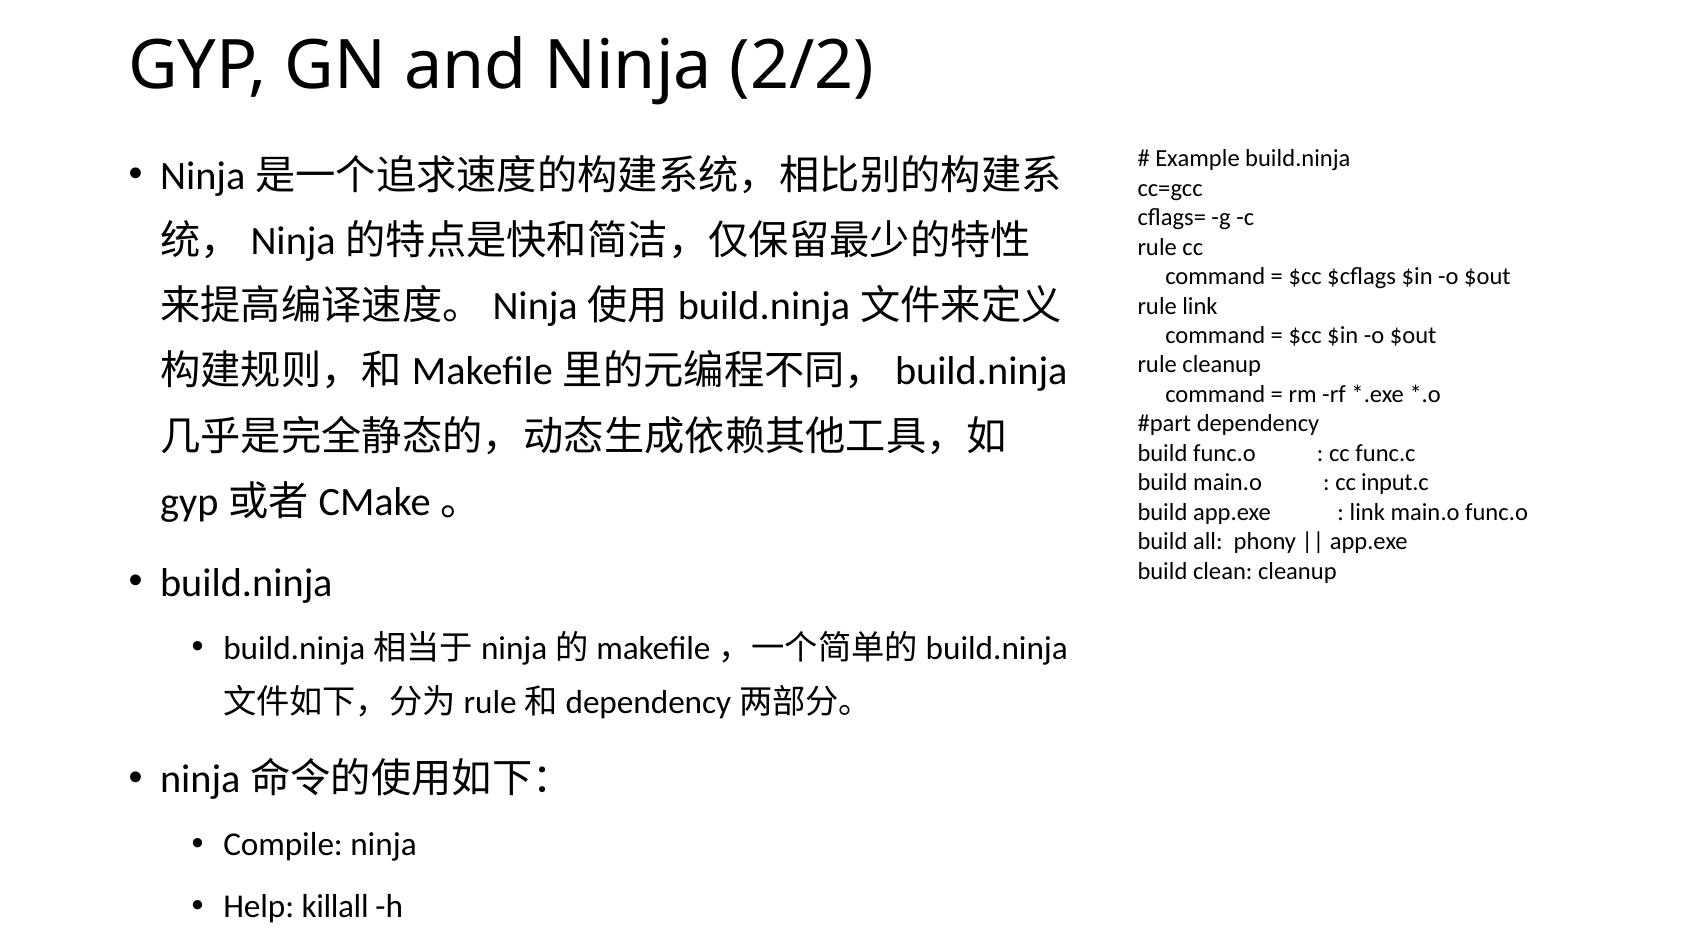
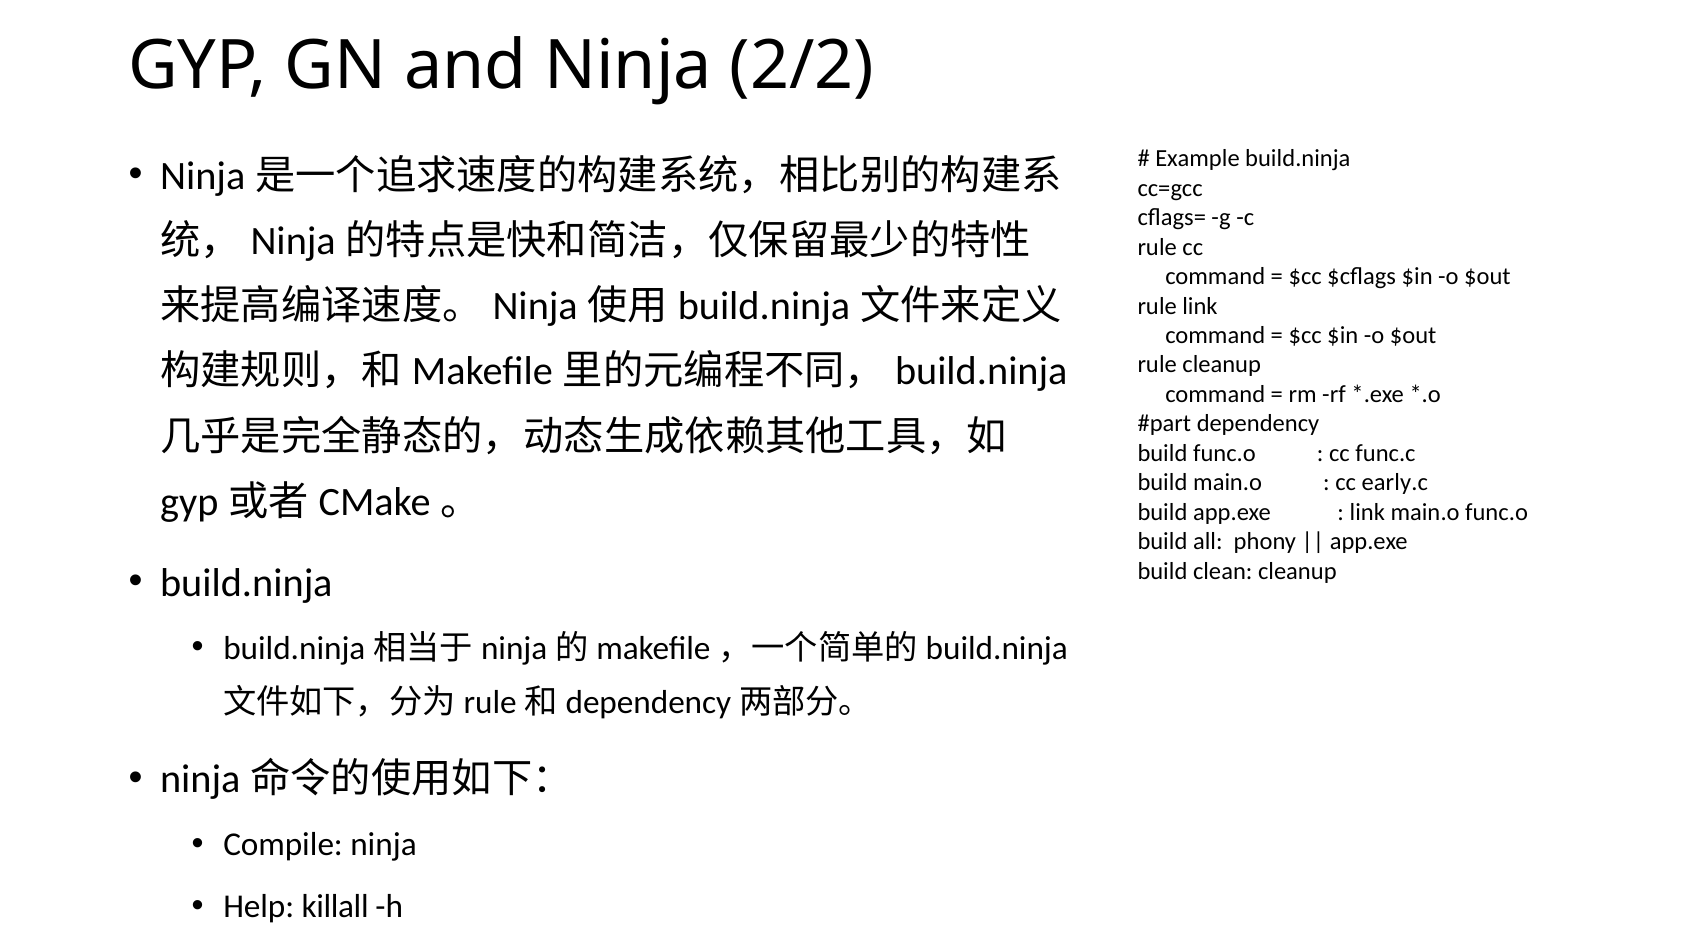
input.c: input.c -> early.c (1395, 482)
